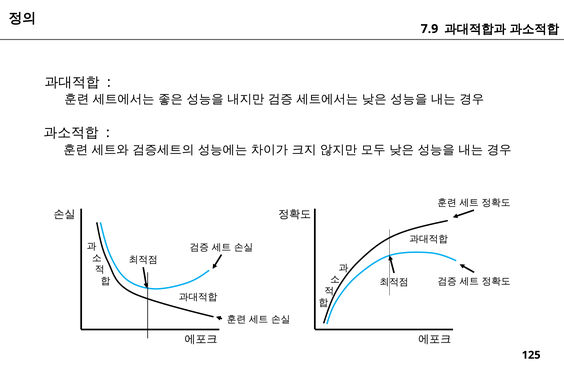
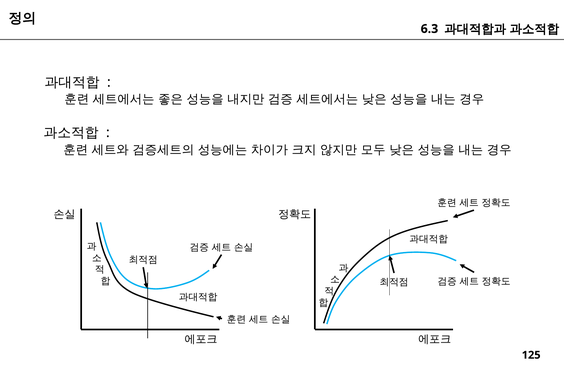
7.9: 7.9 -> 6.3 (429, 29)
